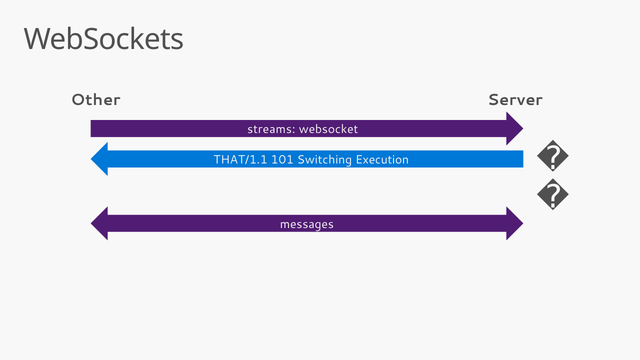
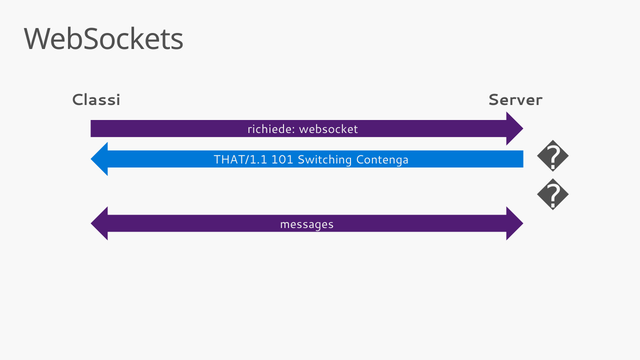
Other: Other -> Classi (96, 100)
streams: streams -> richiede (271, 129)
Execution: Execution -> Contenga (382, 160)
